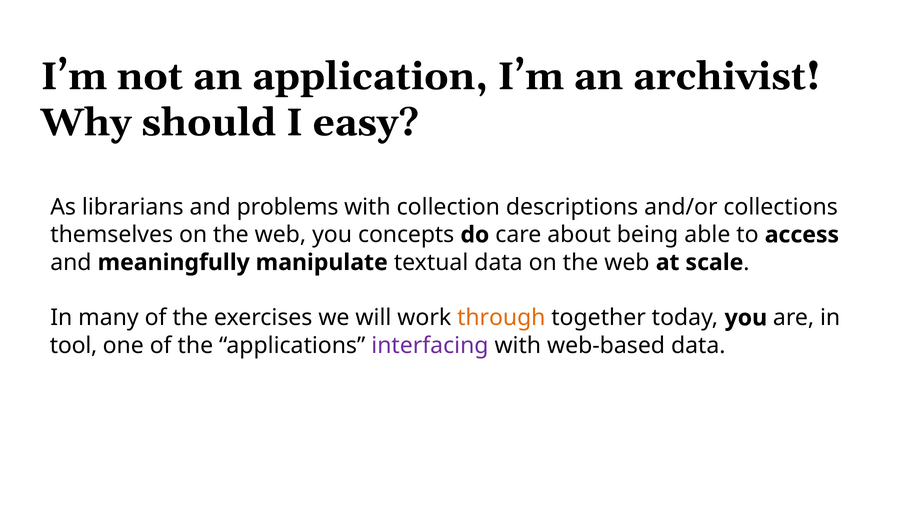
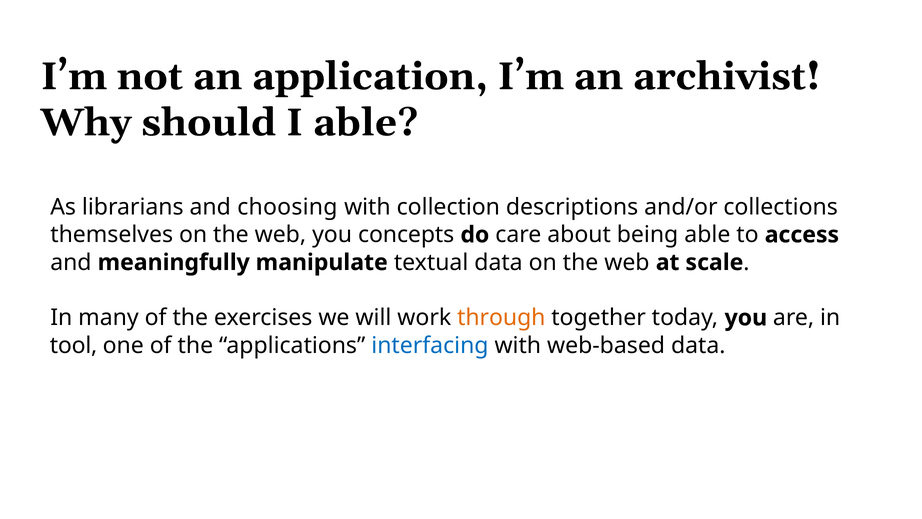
I easy: easy -> able (366, 123)
problems: problems -> choosing (287, 207)
interfacing colour: purple -> blue (430, 345)
